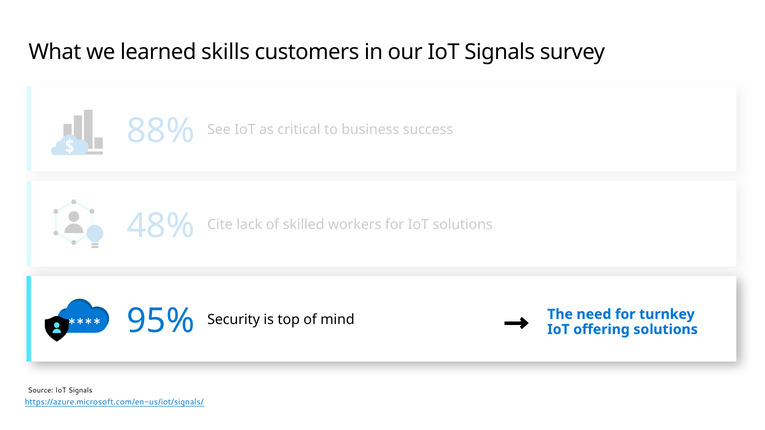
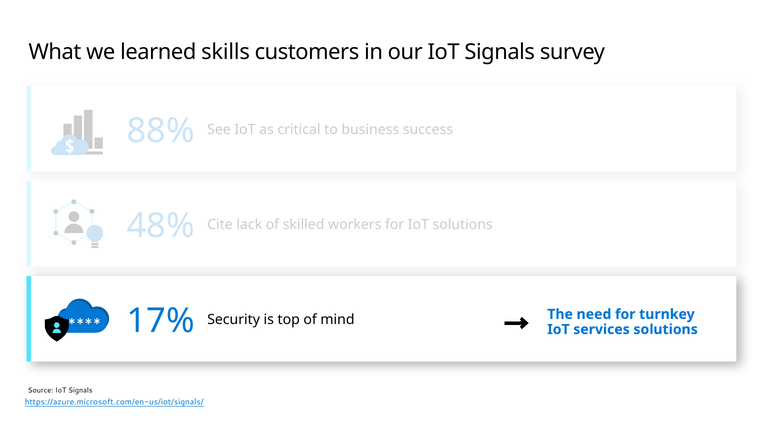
95%: 95% -> 17% (161, 321)
offering: offering -> services (602, 330)
